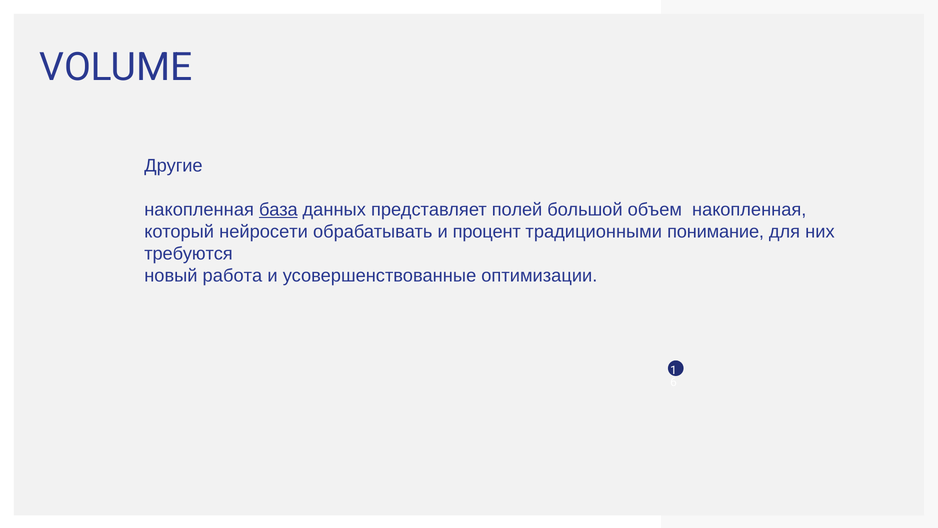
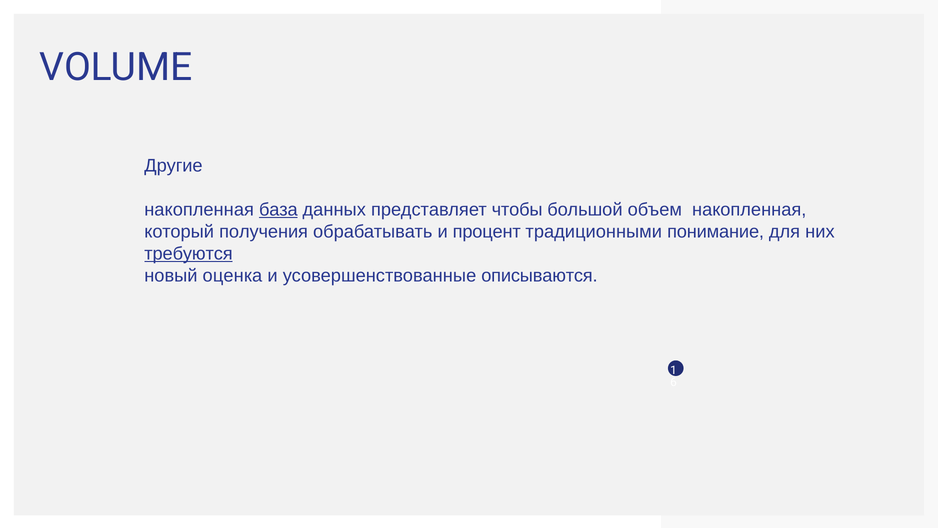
полей: полей -> чтобы (517, 210)
нейросети: нейросети -> получения (264, 232)
требуются underline: none -> present (188, 253)
работа: работа -> оценка (232, 275)
оптимизации: оптимизации -> описываются (539, 275)
